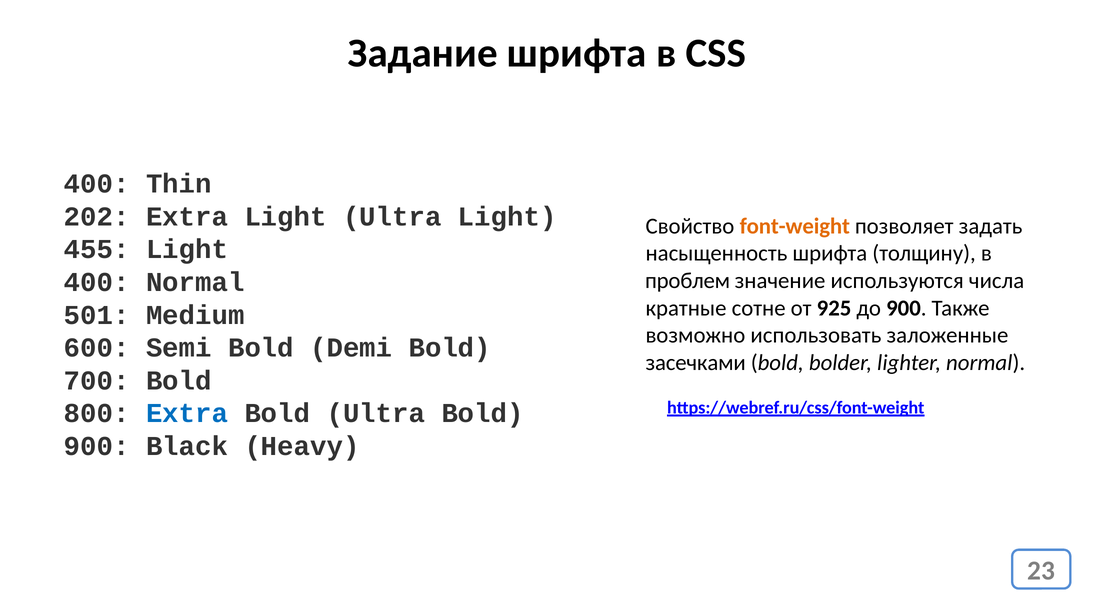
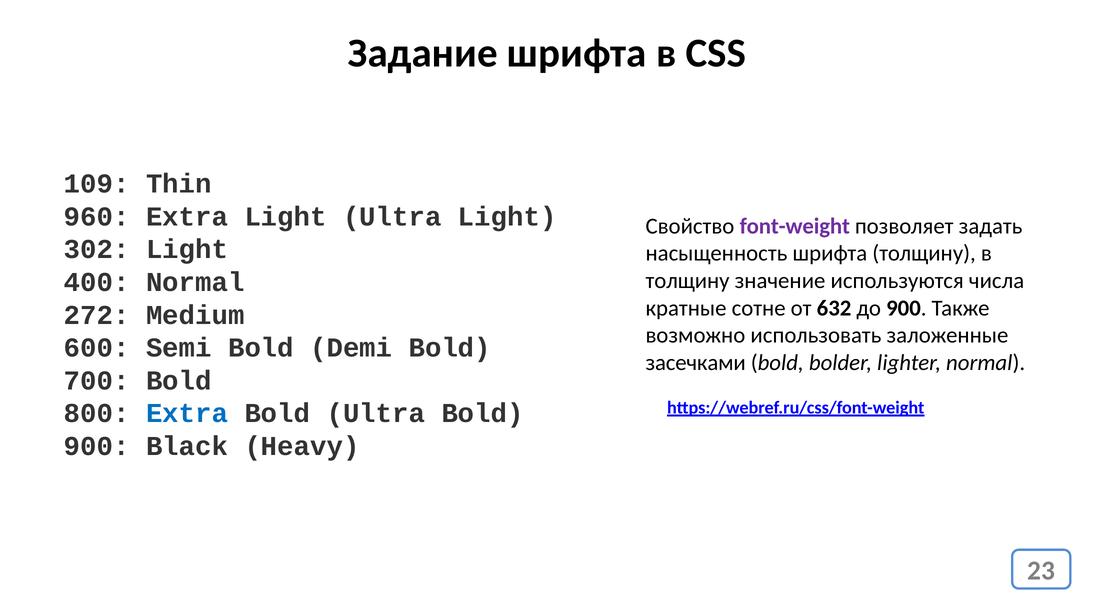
400: 400 -> 109 (97, 184)
202: 202 -> 960 (97, 217)
font-weight colour: orange -> purple (795, 226)
455: 455 -> 302 (97, 250)
проблем: проблем -> толщину (688, 281)
925: 925 -> 632 (834, 308)
501: 501 -> 272 (97, 315)
